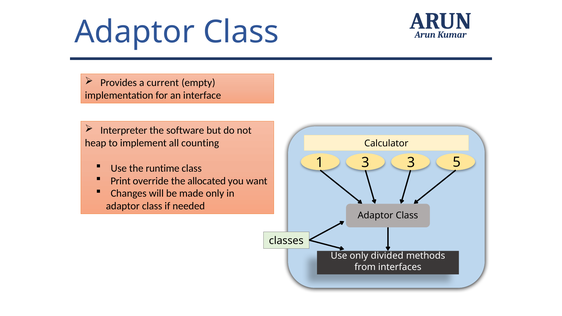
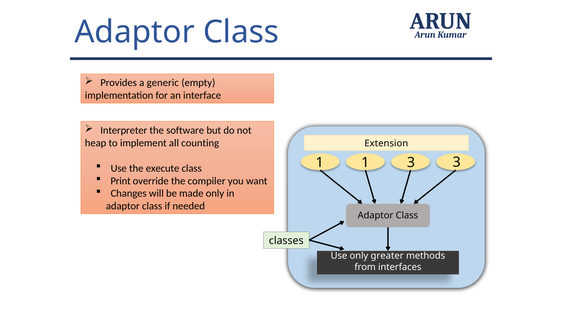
current: current -> generic (163, 83)
Calculator: Calculator -> Extension (386, 143)
1 3: 3 -> 1 (365, 163)
3 5: 5 -> 3 (457, 162)
runtime: runtime -> execute (163, 168)
allocated: allocated -> compiler (207, 181)
divided: divided -> greater (387, 256)
